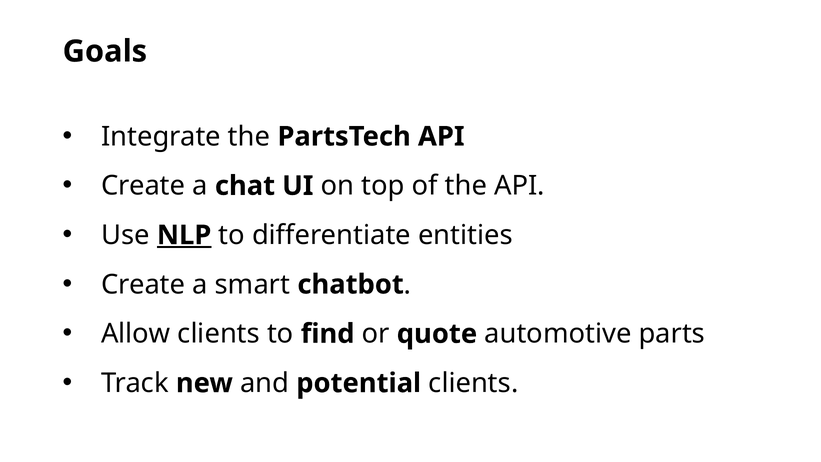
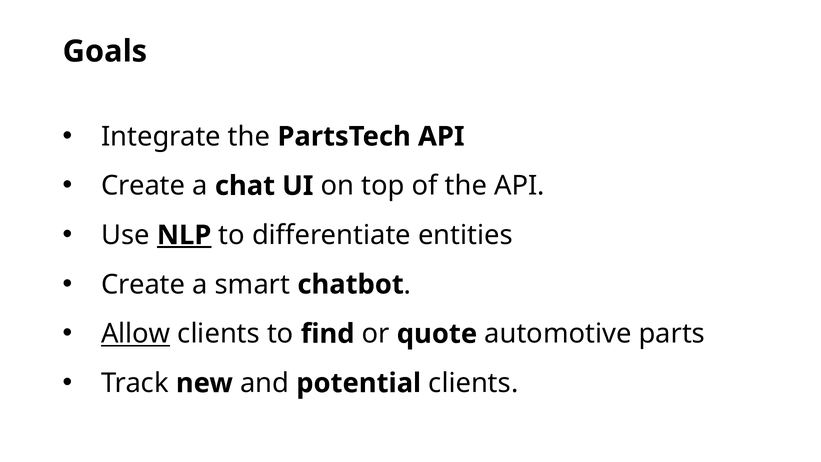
Allow underline: none -> present (136, 334)
